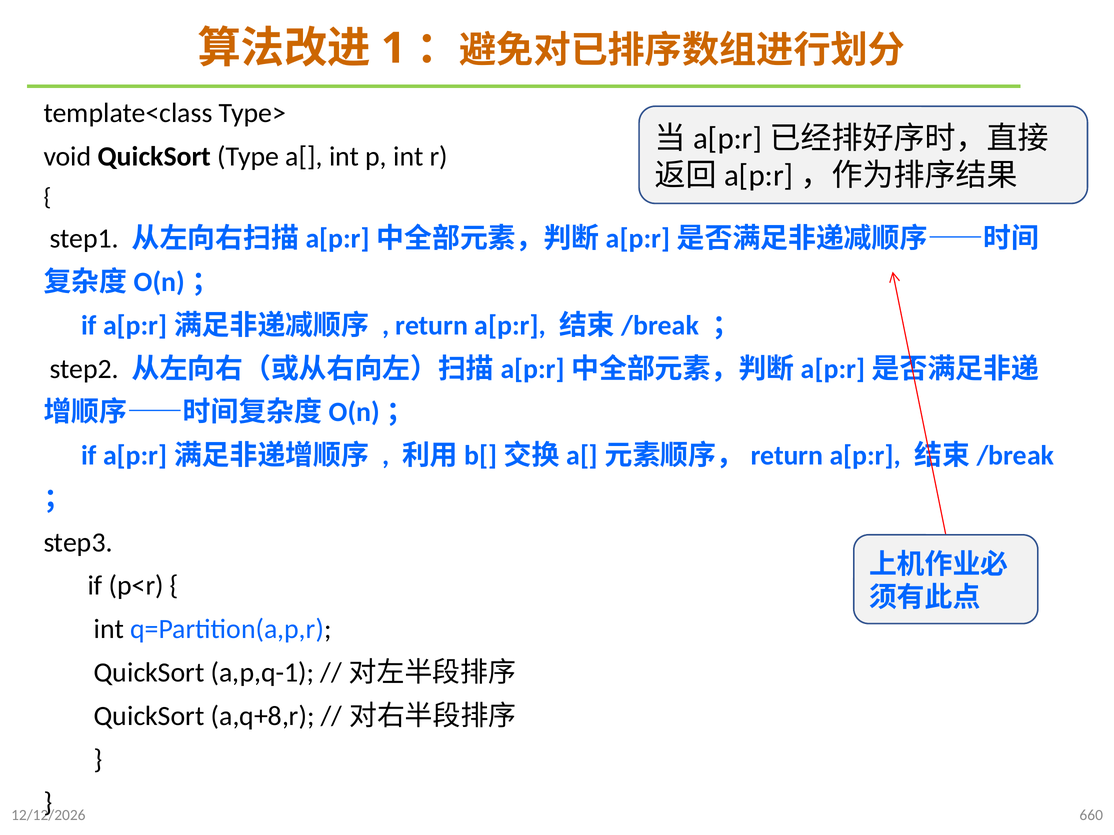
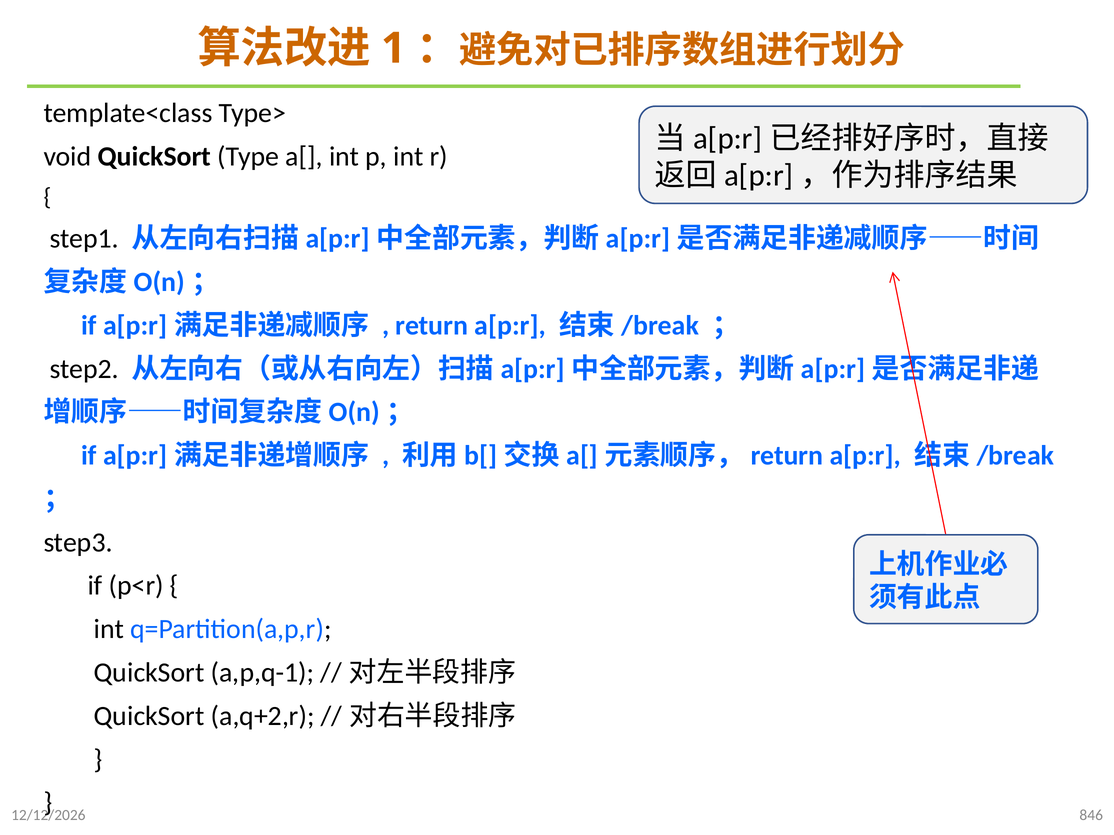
a,q+8,r: a,q+8,r -> a,q+2,r (263, 716)
660: 660 -> 846 (1091, 816)
